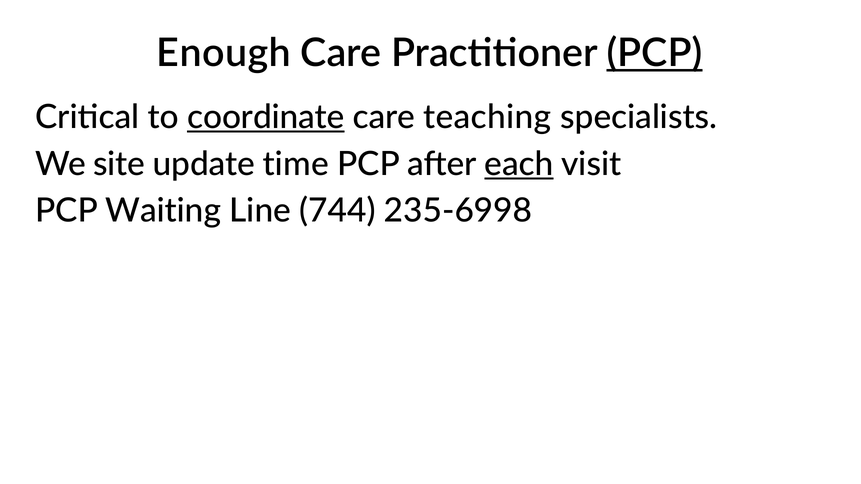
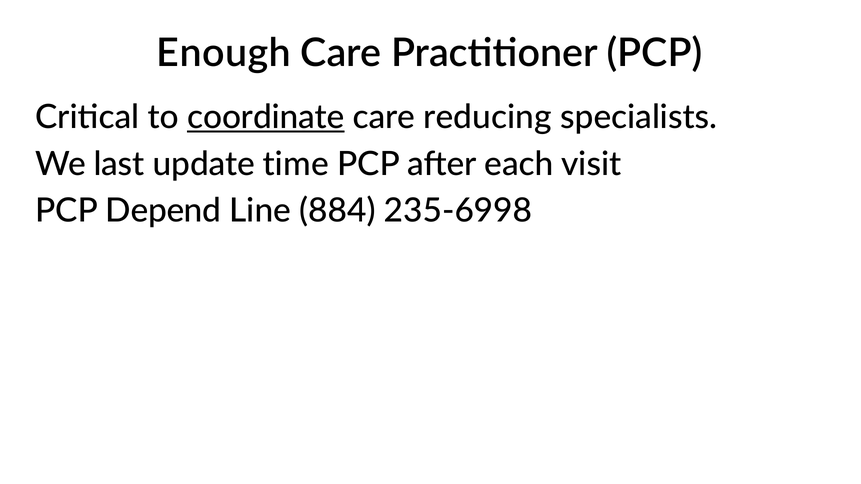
PCP underline: present -> none (655, 53)
teaching: teaching -> reducing (487, 117)
site: site -> last (119, 164)
each underline: present -> none (519, 164)
Waiting: Waiting -> Depend (163, 211)
744: 744 -> 884 (337, 211)
